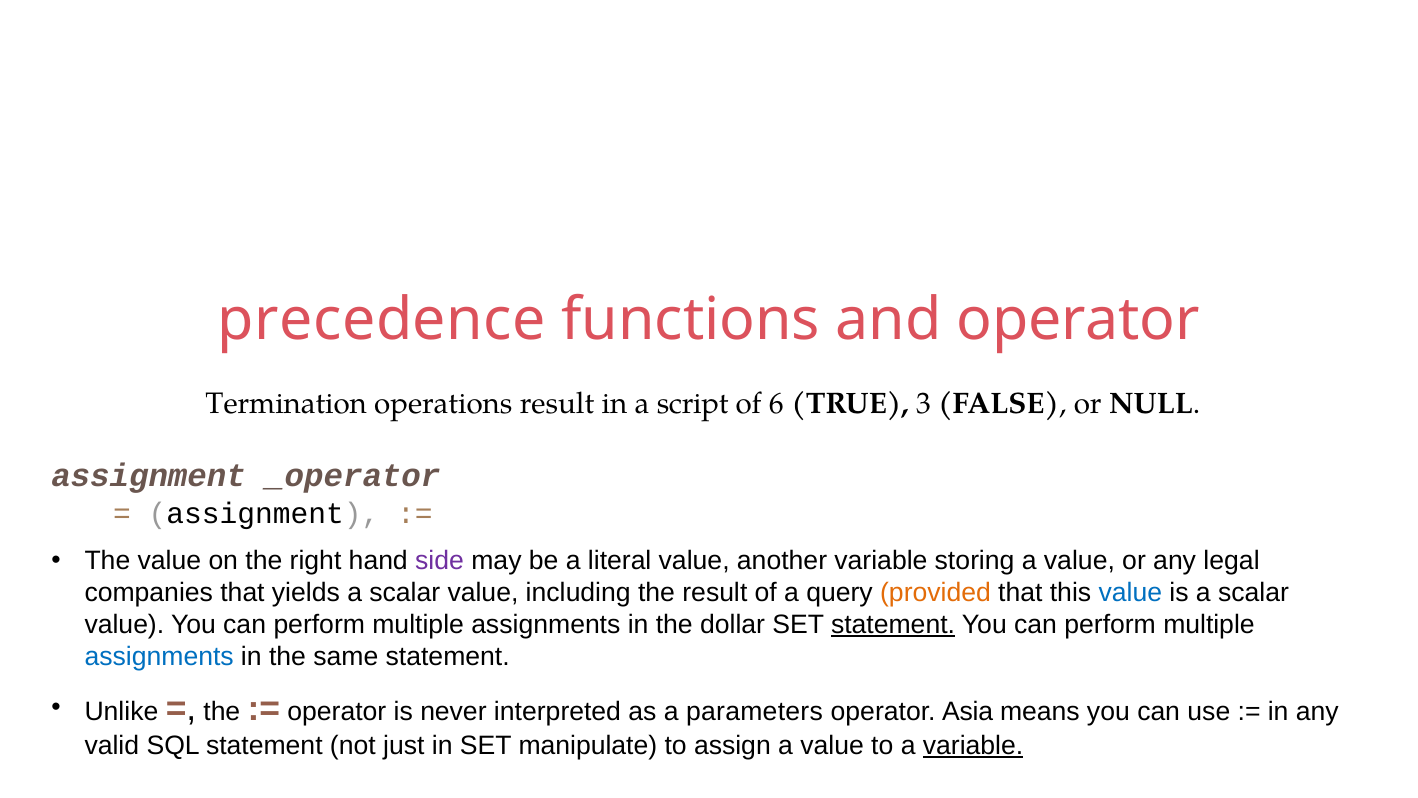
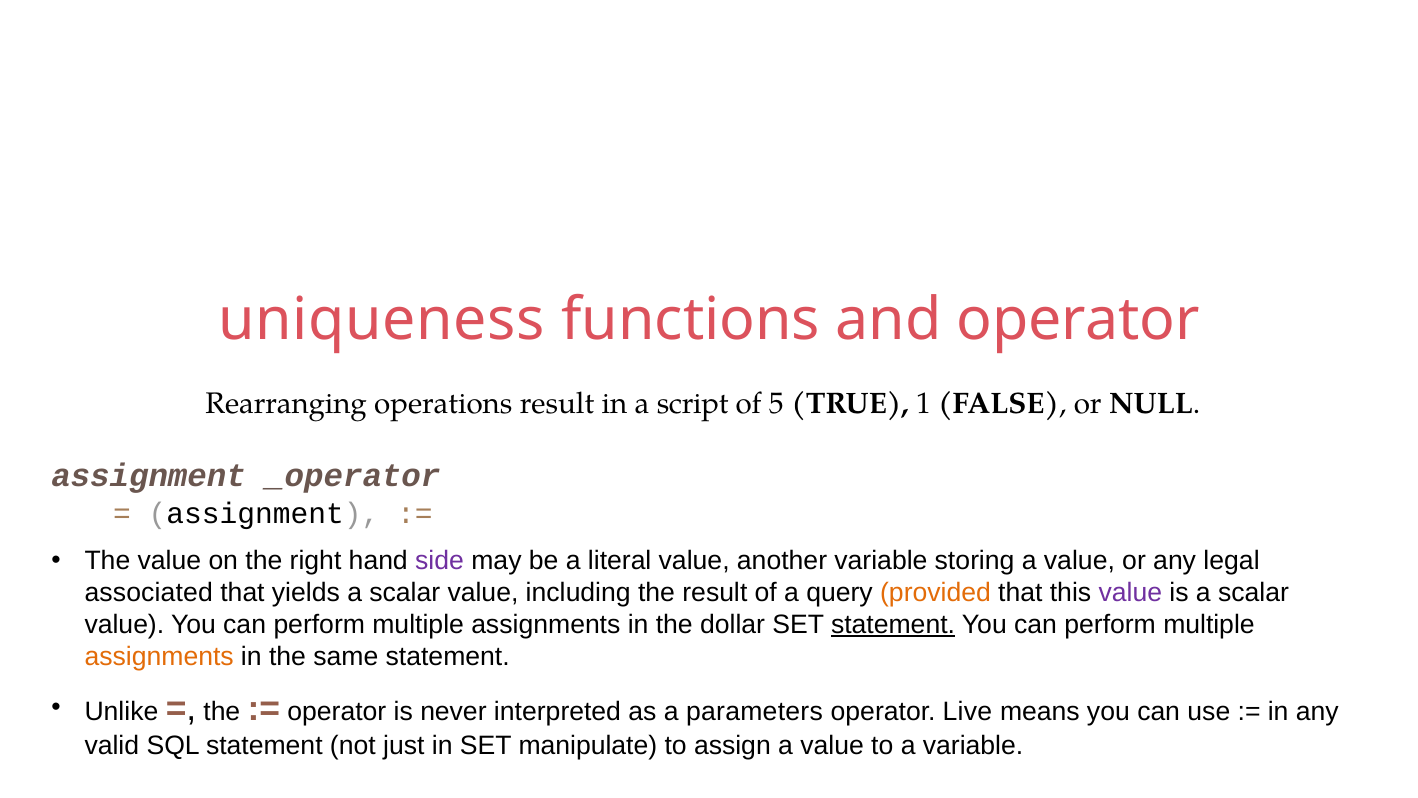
precedence: precedence -> uniqueness (382, 320)
Termination: Termination -> Rearranging (286, 403)
6: 6 -> 5 (776, 403)
3: 3 -> 1 (924, 403)
companies: companies -> associated (149, 593)
value colour: blue -> purple (1130, 593)
assignments colour: blue -> orange (159, 656)
Asia: Asia -> Live (967, 711)
variable underline: present -> none (973, 745)
